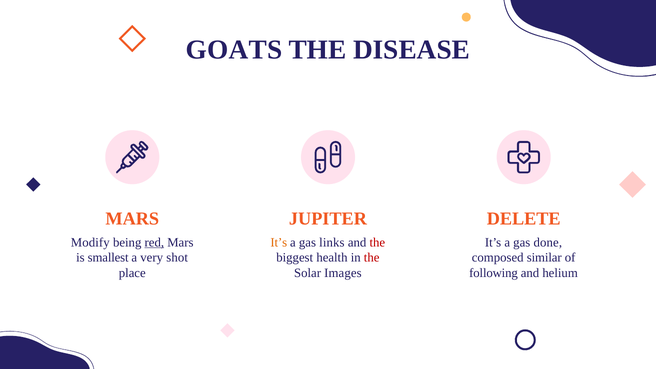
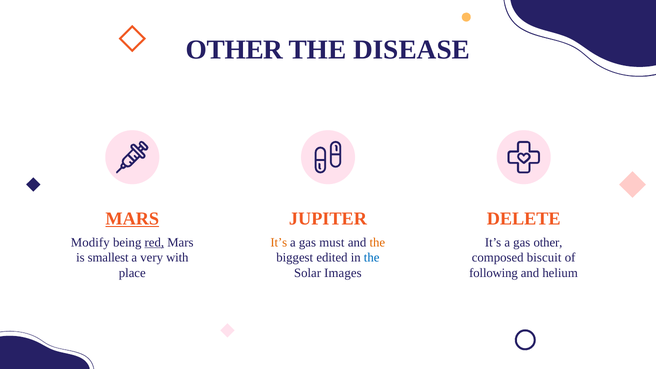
GOATS: GOATS -> OTHER (234, 50)
MARS underline: none -> present (132, 219)
links: links -> must (332, 242)
the colour: red -> orange (377, 242)
gas done: done -> other (548, 242)
shot: shot -> with (177, 258)
health: health -> edited (332, 258)
the colour: red -> blue (372, 258)
similar: similar -> biscuit (544, 258)
